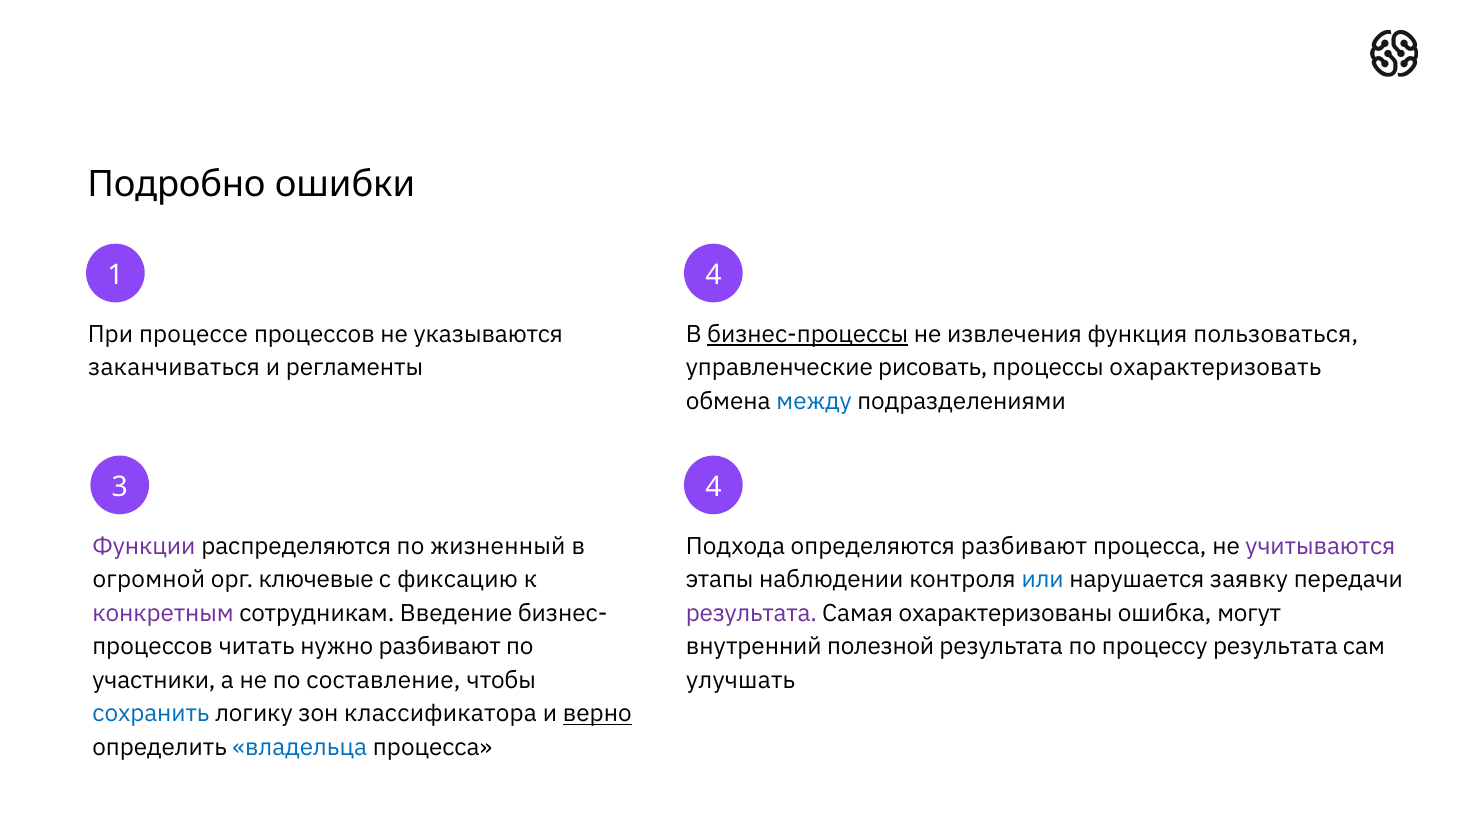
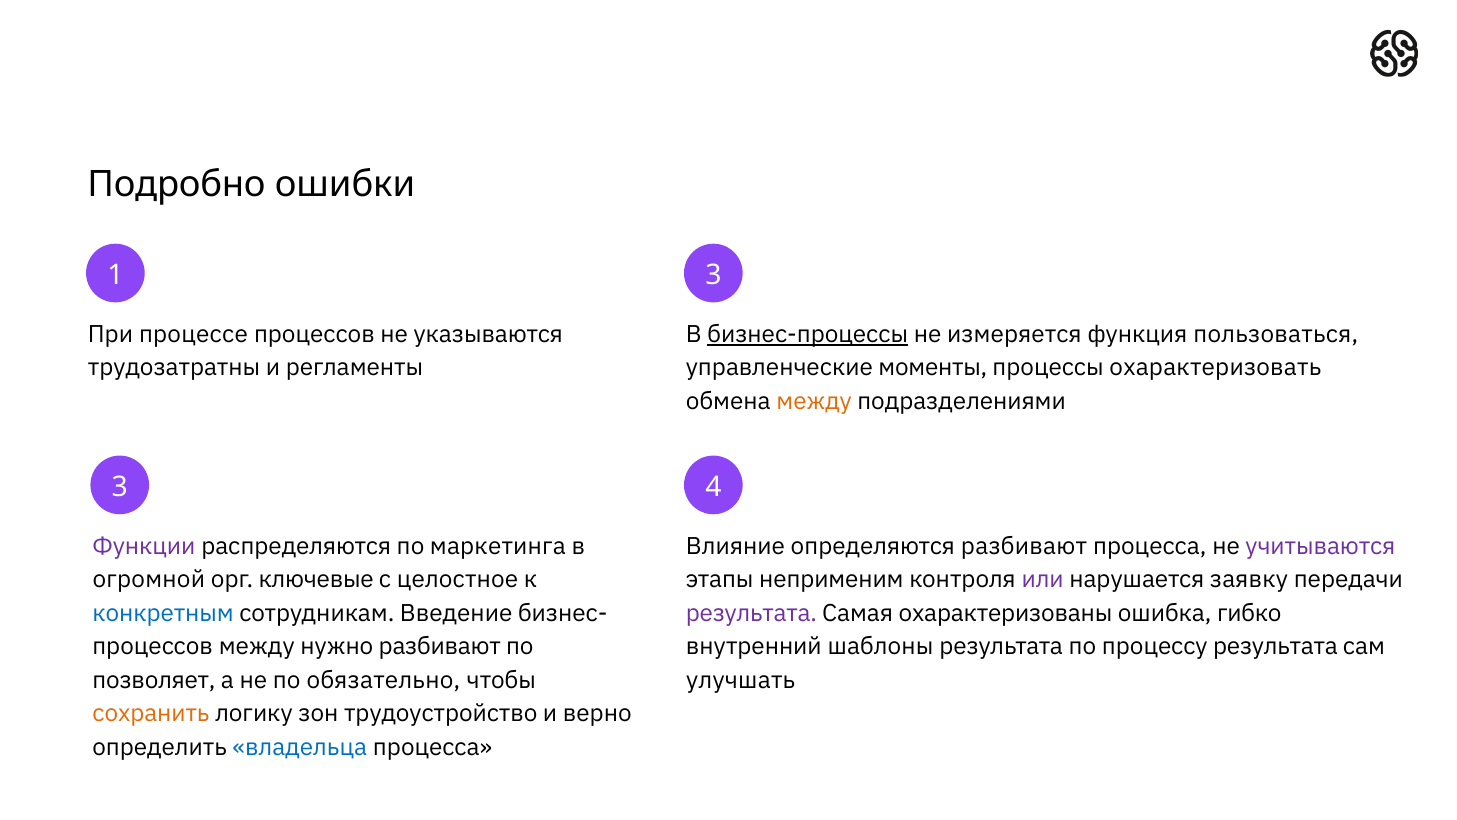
1 4: 4 -> 3 (713, 275)
извлечения: извлечения -> измеряется (1014, 334)
заканчиваться: заканчиваться -> трудозатратны (174, 368)
рисовать: рисовать -> моменты (933, 368)
между colour: blue -> orange (814, 401)
жизненный: жизненный -> маркетинга (498, 546)
Подхода: Подхода -> Влияние (736, 546)
фиксацию: фиксацию -> целостное (458, 580)
наблюдении: наблюдении -> неприменим (831, 580)
или colour: blue -> purple (1043, 580)
конкретным colour: purple -> blue (163, 613)
могут: могут -> гибко (1249, 613)
процессов читать: читать -> между (257, 647)
полезной: полезной -> шаблоны (880, 647)
участники: участники -> позволяет (154, 680)
составление: составление -> обязательно (383, 680)
сохранить colour: blue -> orange (151, 714)
классификатора: классификатора -> трудоустройство (441, 714)
верно underline: present -> none (597, 714)
